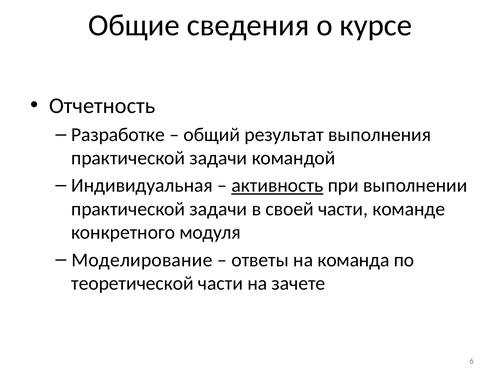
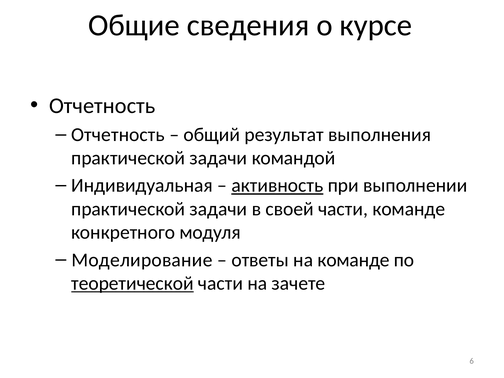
Разработке: Разработке -> Отчетность (118, 135)
на команда: команда -> команде (354, 260)
теоретической underline: none -> present (132, 283)
